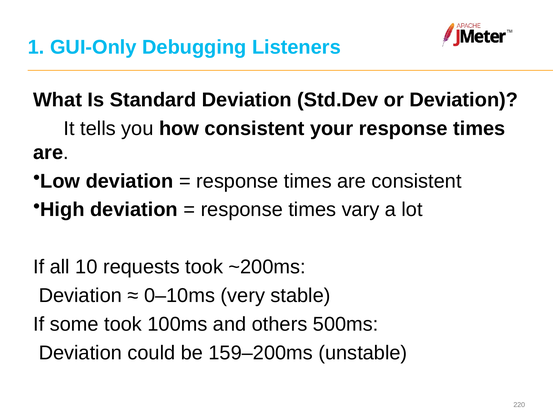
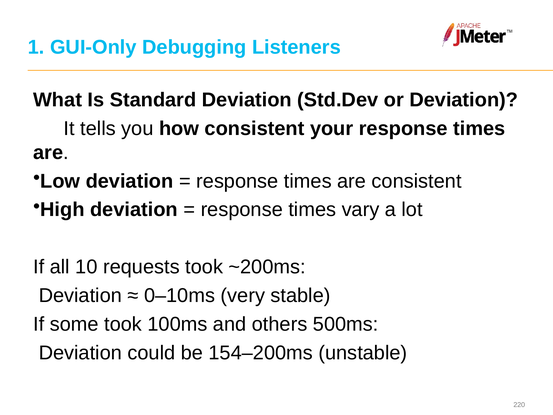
159–200ms: 159–200ms -> 154–200ms (261, 353)
